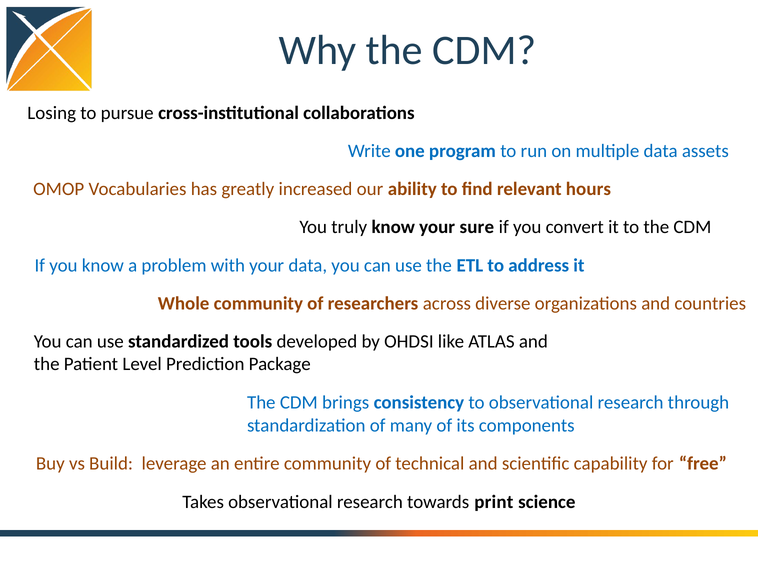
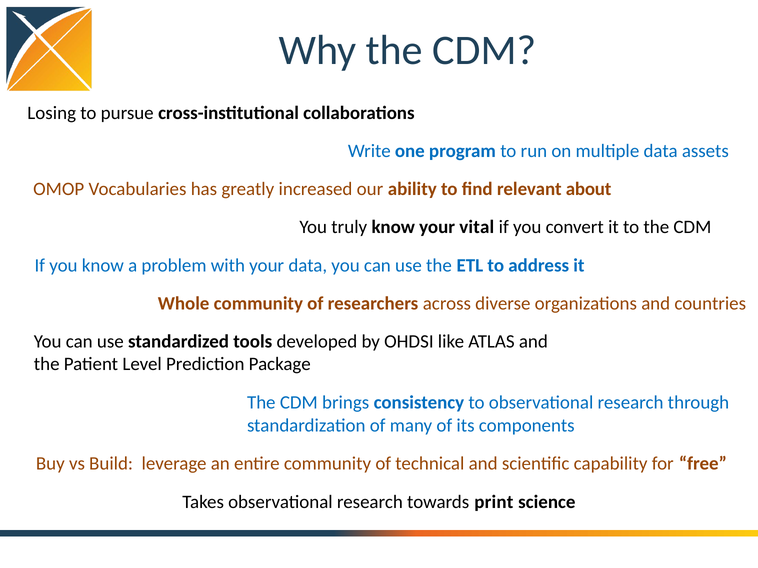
hours: hours -> about (589, 189)
sure: sure -> vital (477, 227)
